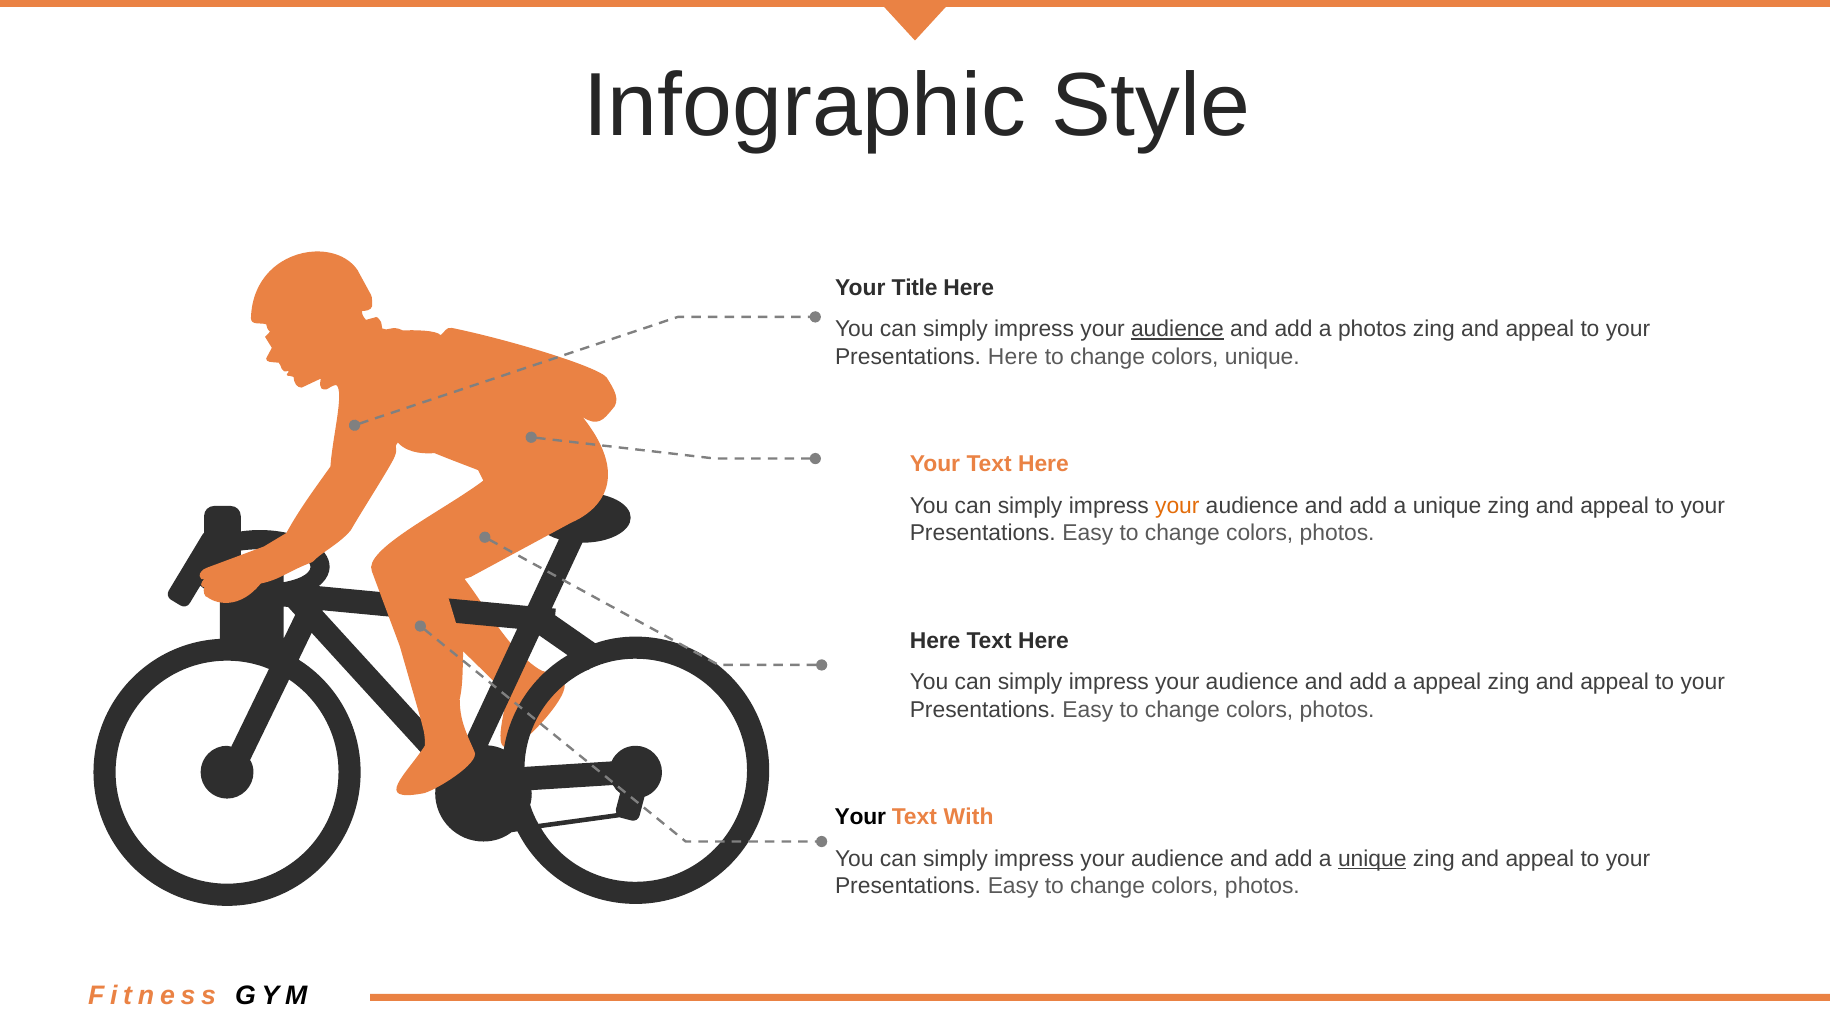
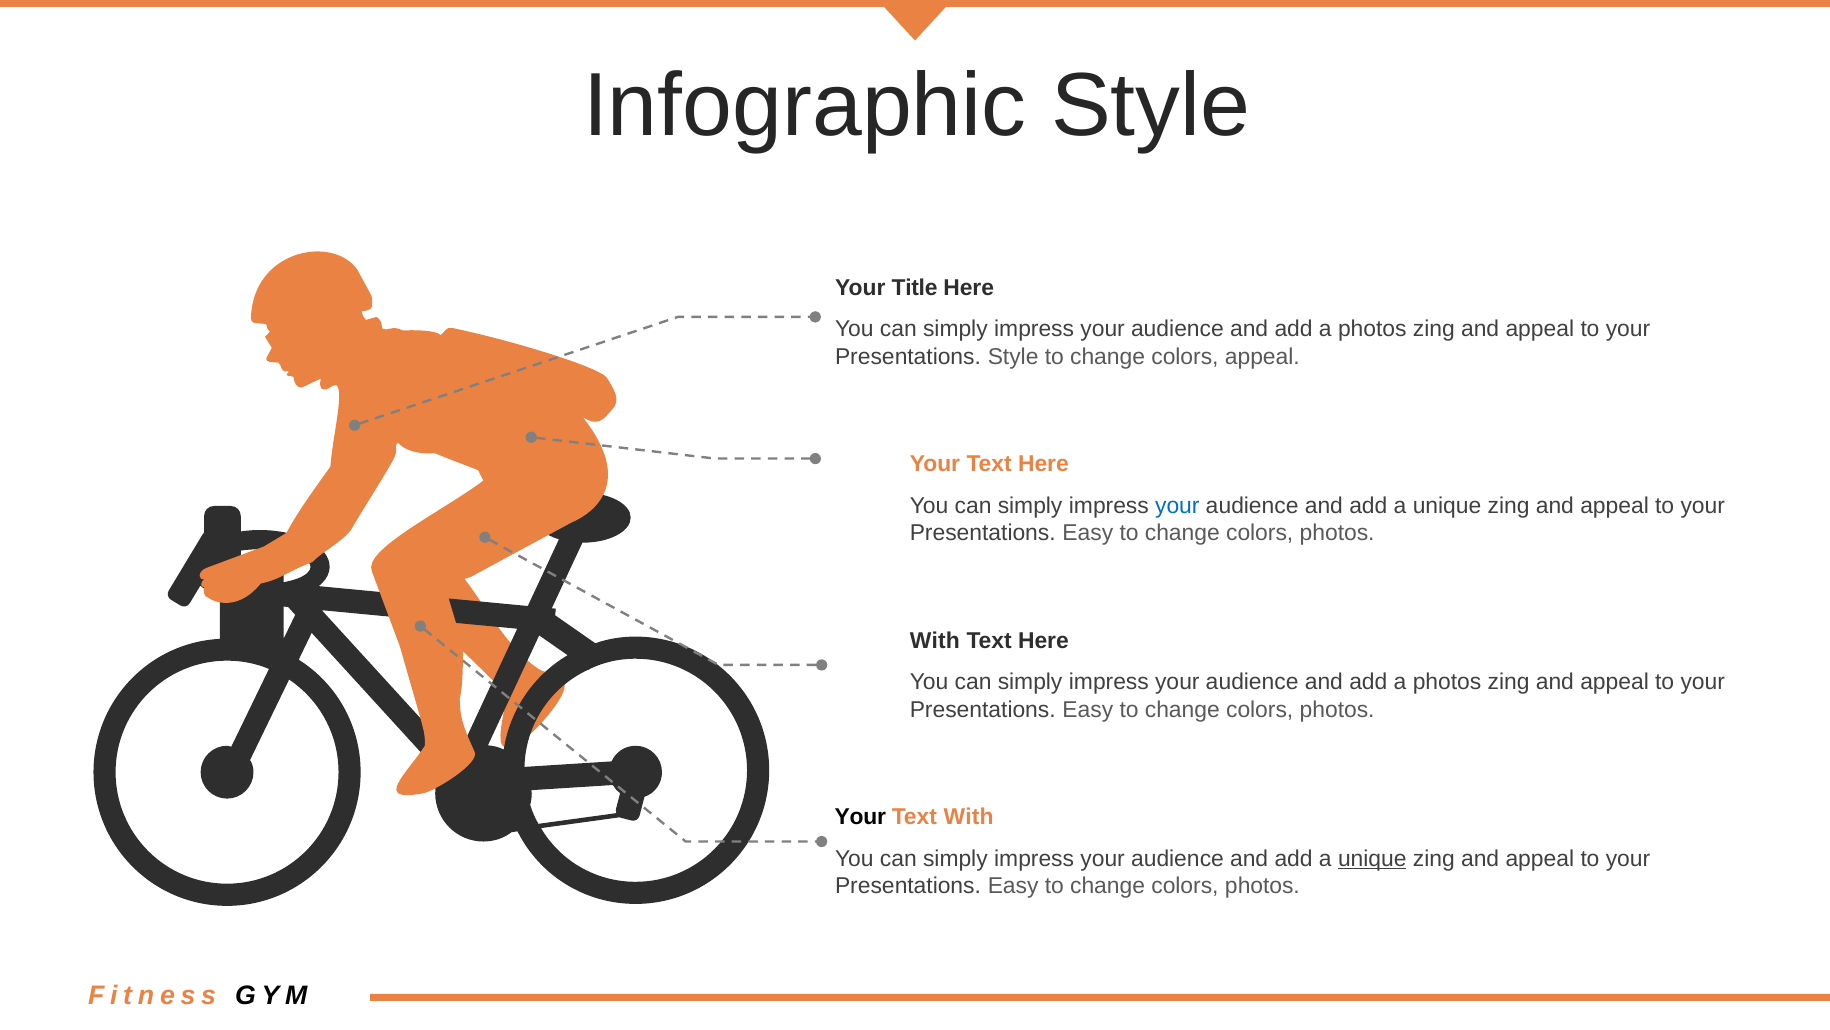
audience underline: present -> none (1177, 329)
Presentations Here: Here -> Style (1013, 356)
colors unique: unique -> appeal (1262, 356)
your colour: orange -> blue (1177, 505)
Here: Here -> With (935, 640)
appeal: appeal -> photos (1447, 682)
